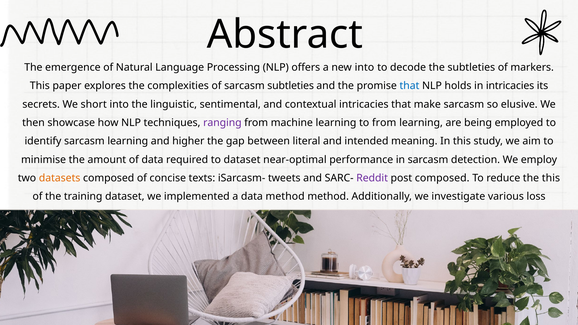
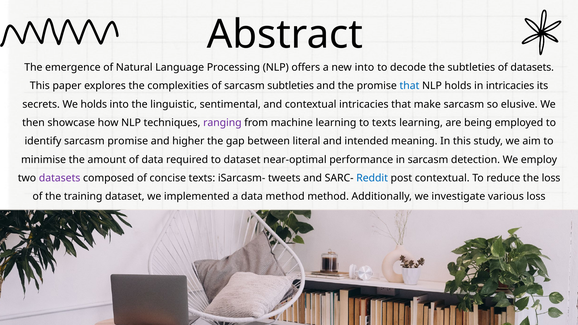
of markers: markers -> datasets (532, 67)
We short: short -> holds (94, 104)
to from: from -> texts (384, 123)
sarcasm learning: learning -> promise (128, 141)
datasets colour: orange -> purple (60, 178)
Reddit colour: purple -> blue (372, 178)
post composed: composed -> contextual (442, 178)
the this: this -> loss (551, 178)
